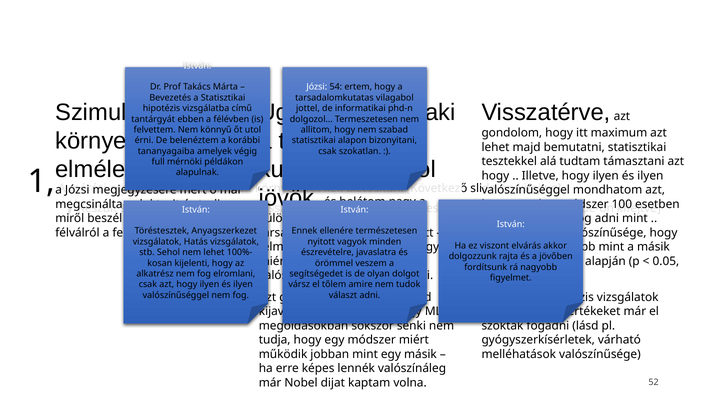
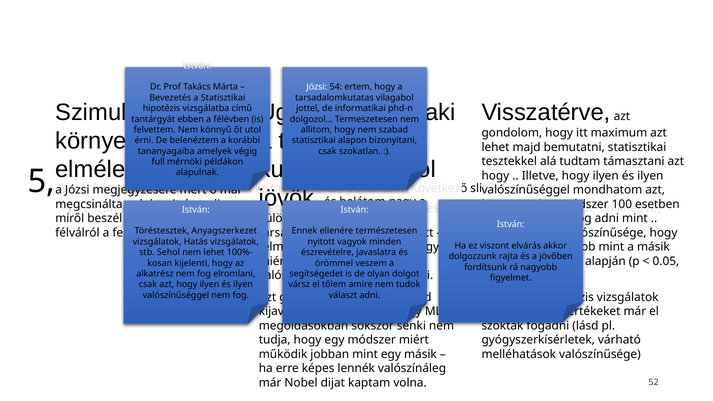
1: 1 -> 5 (41, 181)
